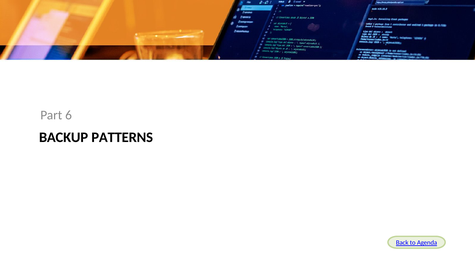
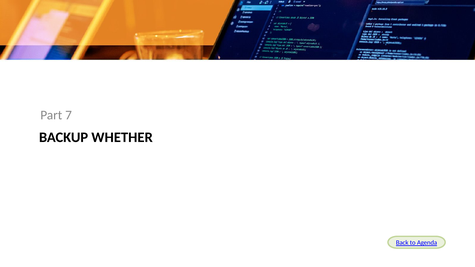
6: 6 -> 7 (69, 115)
PATTERNS: PATTERNS -> WHETHER (122, 138)
